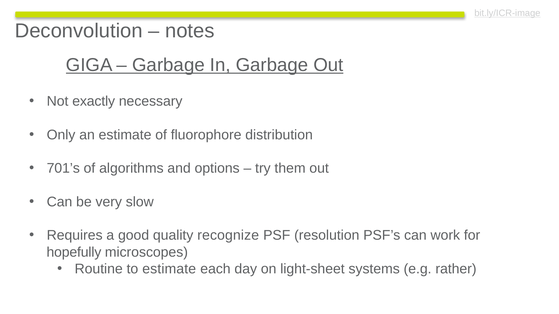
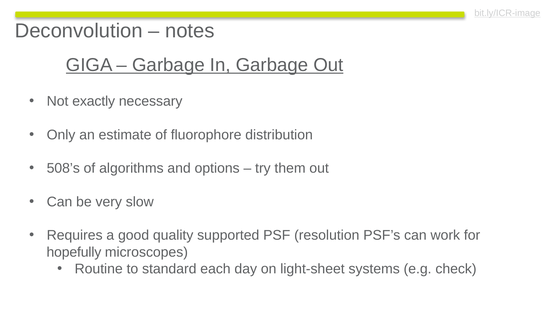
701’s: 701’s -> 508’s (63, 169)
recognize: recognize -> supported (228, 236)
to estimate: estimate -> standard (169, 269)
rather: rather -> check (456, 269)
